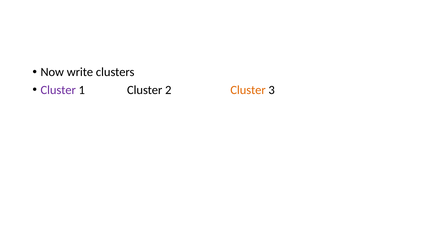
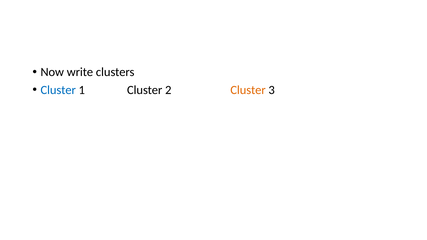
Cluster colour: purple -> blue (58, 90)
